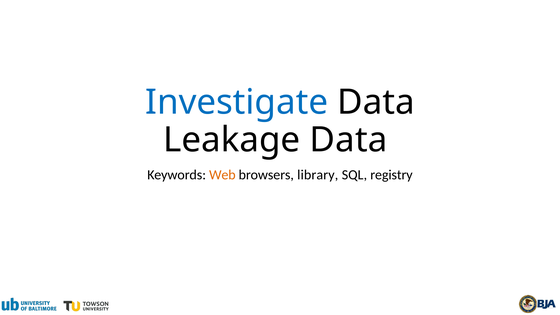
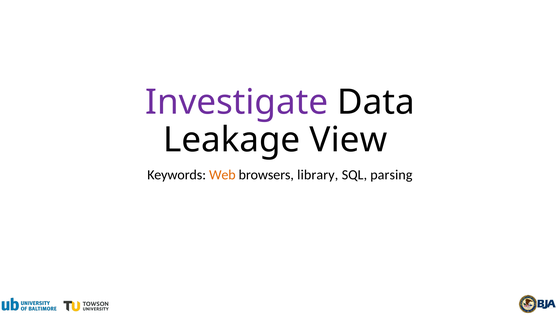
Investigate colour: blue -> purple (237, 102)
Leakage Data: Data -> View (348, 140)
registry: registry -> parsing (391, 175)
